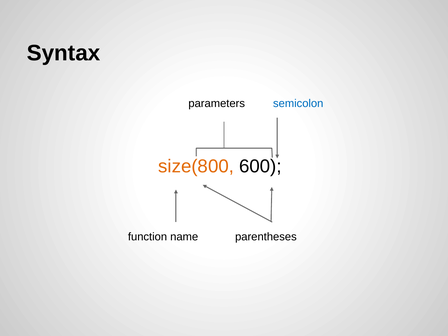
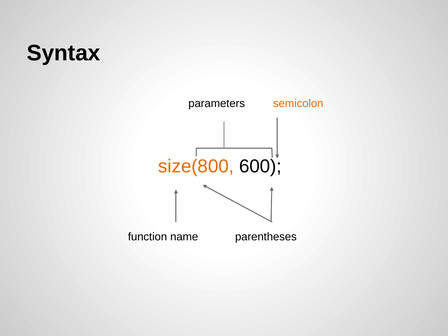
semicolon colour: blue -> orange (298, 103)
